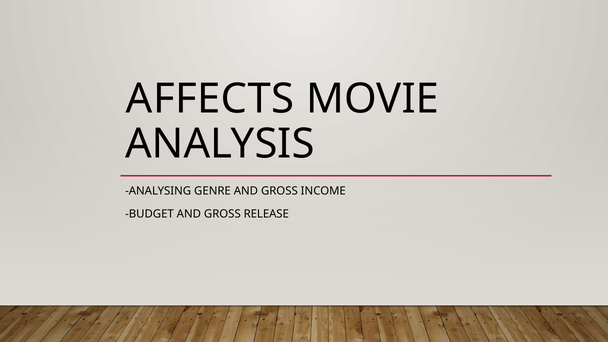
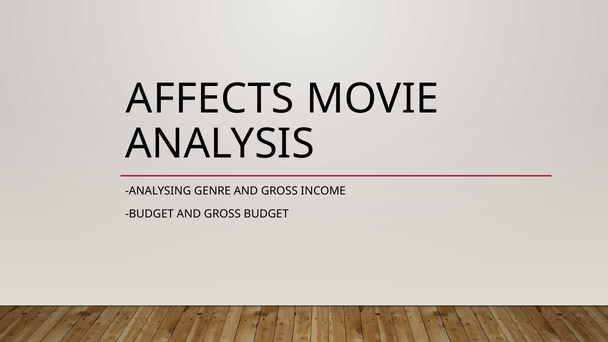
GROSS RELEASE: RELEASE -> BUDGET (266, 214)
